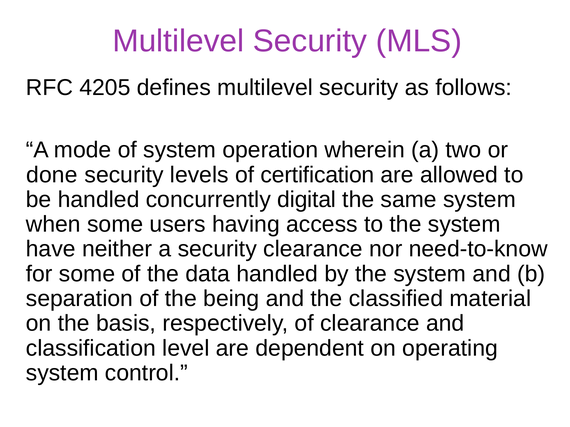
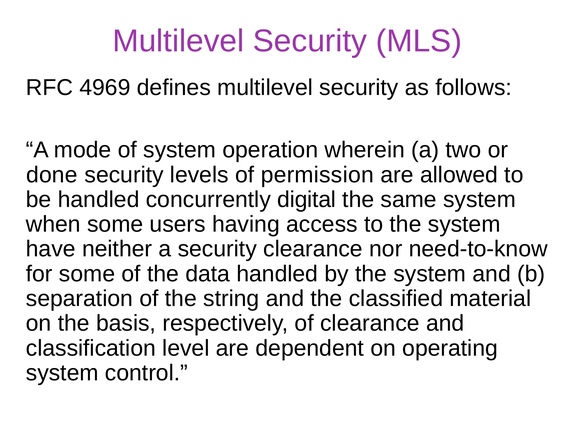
4205: 4205 -> 4969 (105, 88)
certification: certification -> permission (317, 175)
being: being -> string (231, 299)
